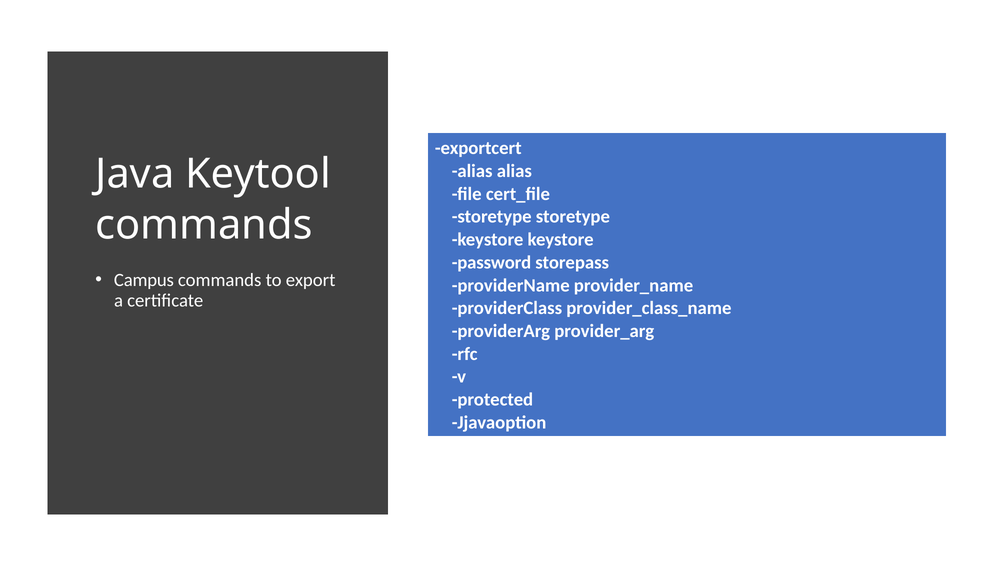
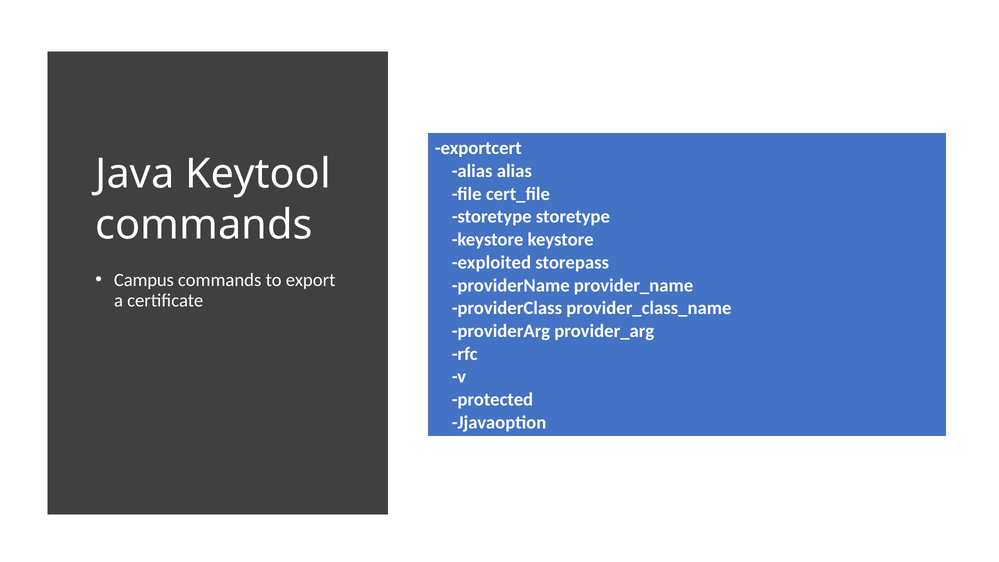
password: password -> exploited (491, 262)
